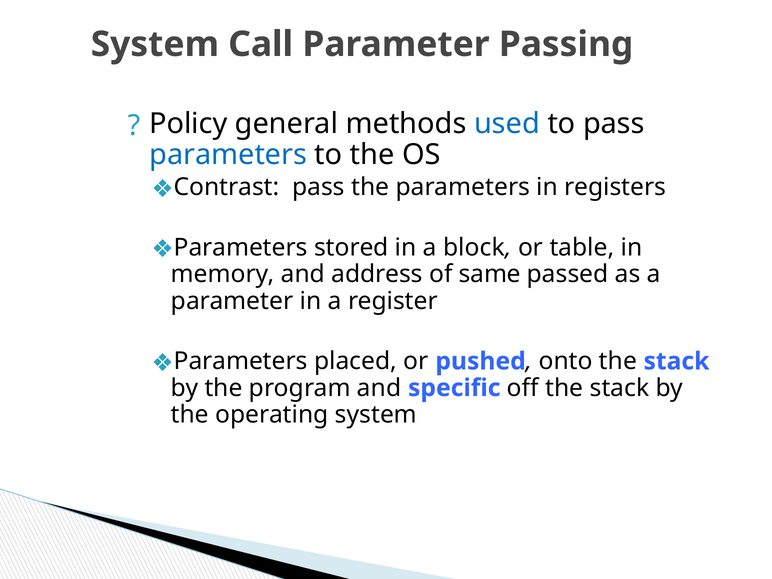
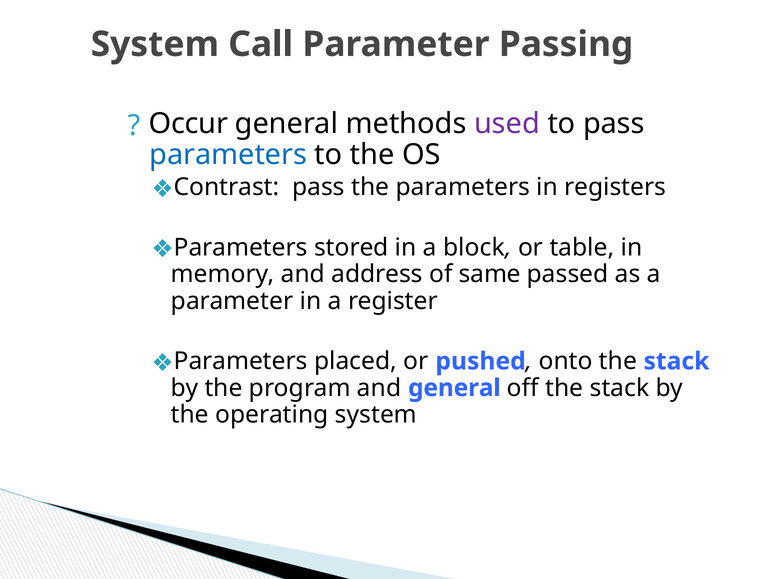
Policy: Policy -> Occur (188, 123)
used colour: blue -> purple (507, 123)
and specific: specific -> general (454, 388)
